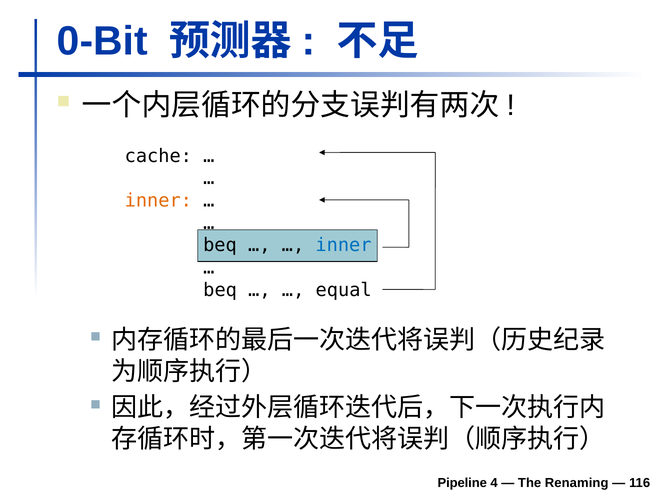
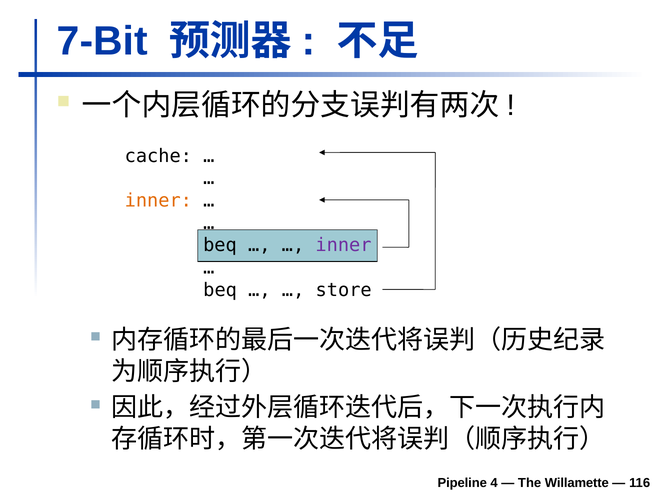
0-Bit: 0-Bit -> 7-Bit (102, 41)
inner colour: blue -> purple (344, 246)
equal: equal -> store (344, 290)
Renaming: Renaming -> Willamette (577, 484)
